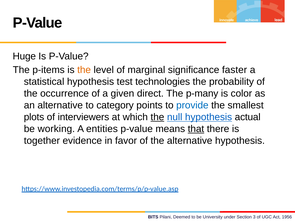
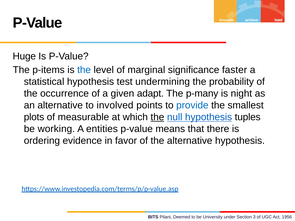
the colour: orange -> blue (84, 70)
technologies: technologies -> undermining (163, 82)
direct: direct -> adapt (150, 94)
color: color -> night (241, 94)
category: category -> involved (115, 105)
interviewers: interviewers -> measurable (83, 117)
actual: actual -> tuples (248, 117)
that underline: present -> none (196, 129)
together: together -> ordering (42, 141)
